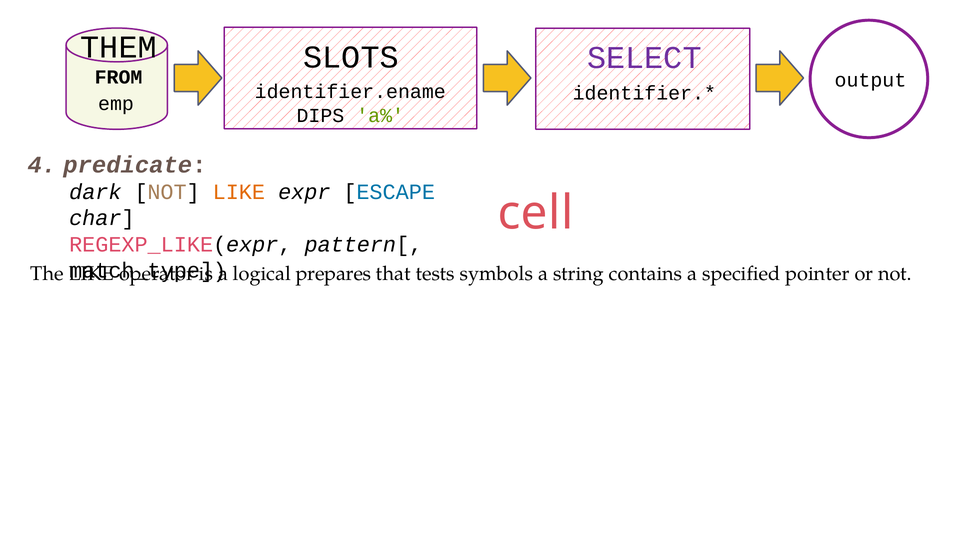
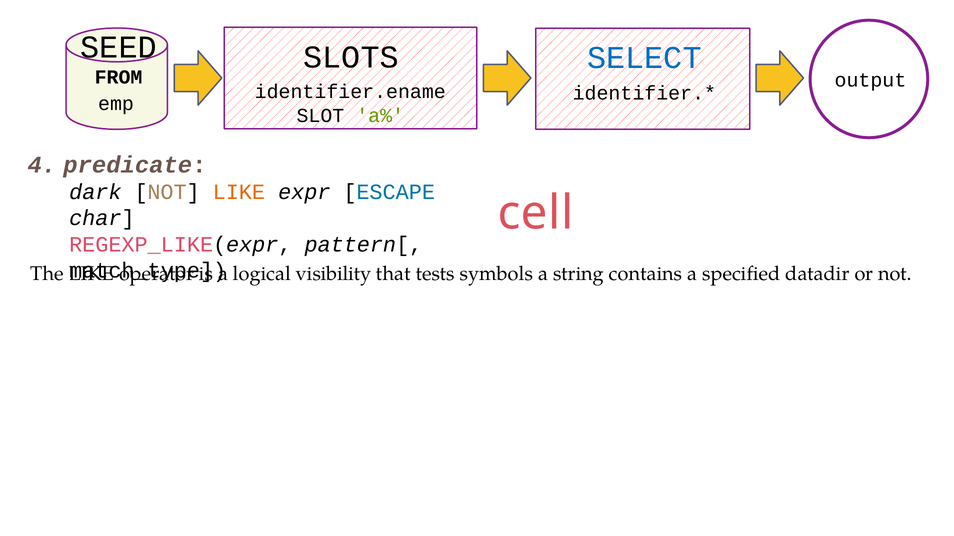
THEM: THEM -> SEED (119, 47)
SELECT colour: purple -> blue (644, 58)
DIPS: DIPS -> SLOT (320, 116)
prepares: prepares -> visibility (334, 274)
pointer: pointer -> datadir (817, 274)
